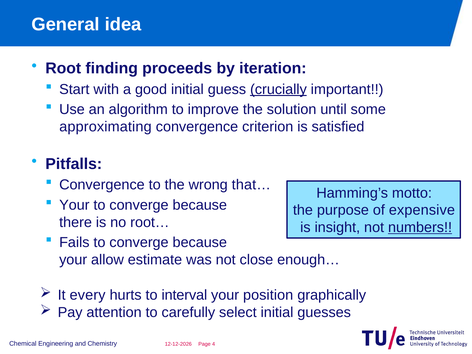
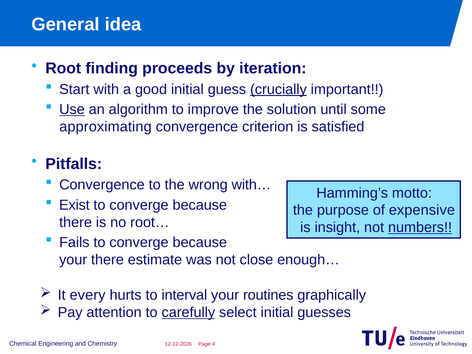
Use underline: none -> present (72, 109)
that…: that… -> with… (251, 185)
Your: Your -> Exist (74, 205)
your allow: allow -> there (107, 260)
position: position -> routines (268, 295)
carefully underline: none -> present (188, 312)
